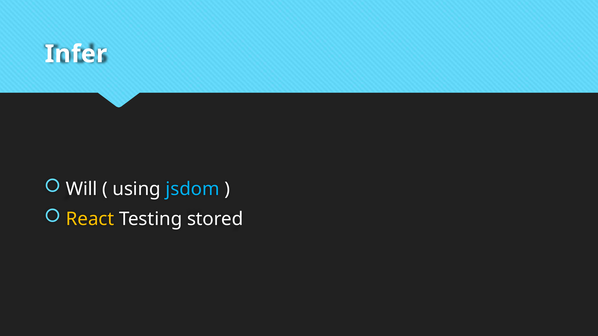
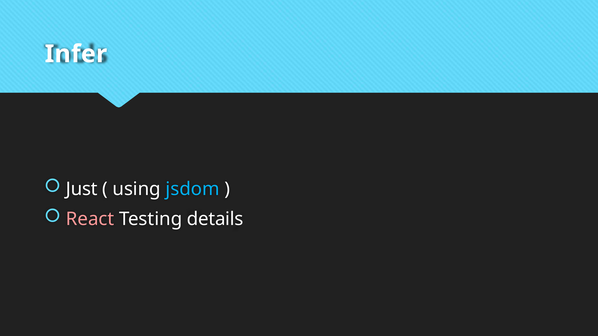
Will: Will -> Just (82, 189)
React colour: yellow -> pink (90, 219)
stored: stored -> details (215, 219)
